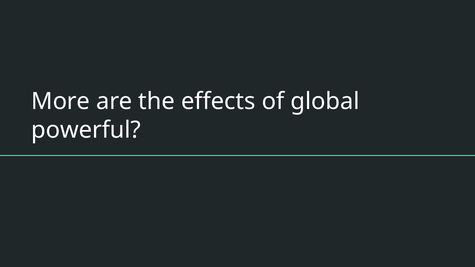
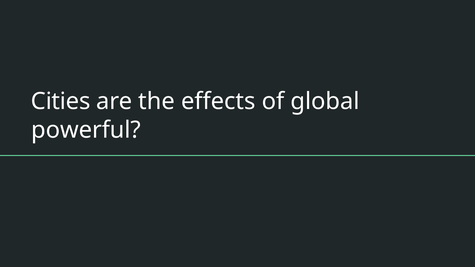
More: More -> Cities (61, 101)
